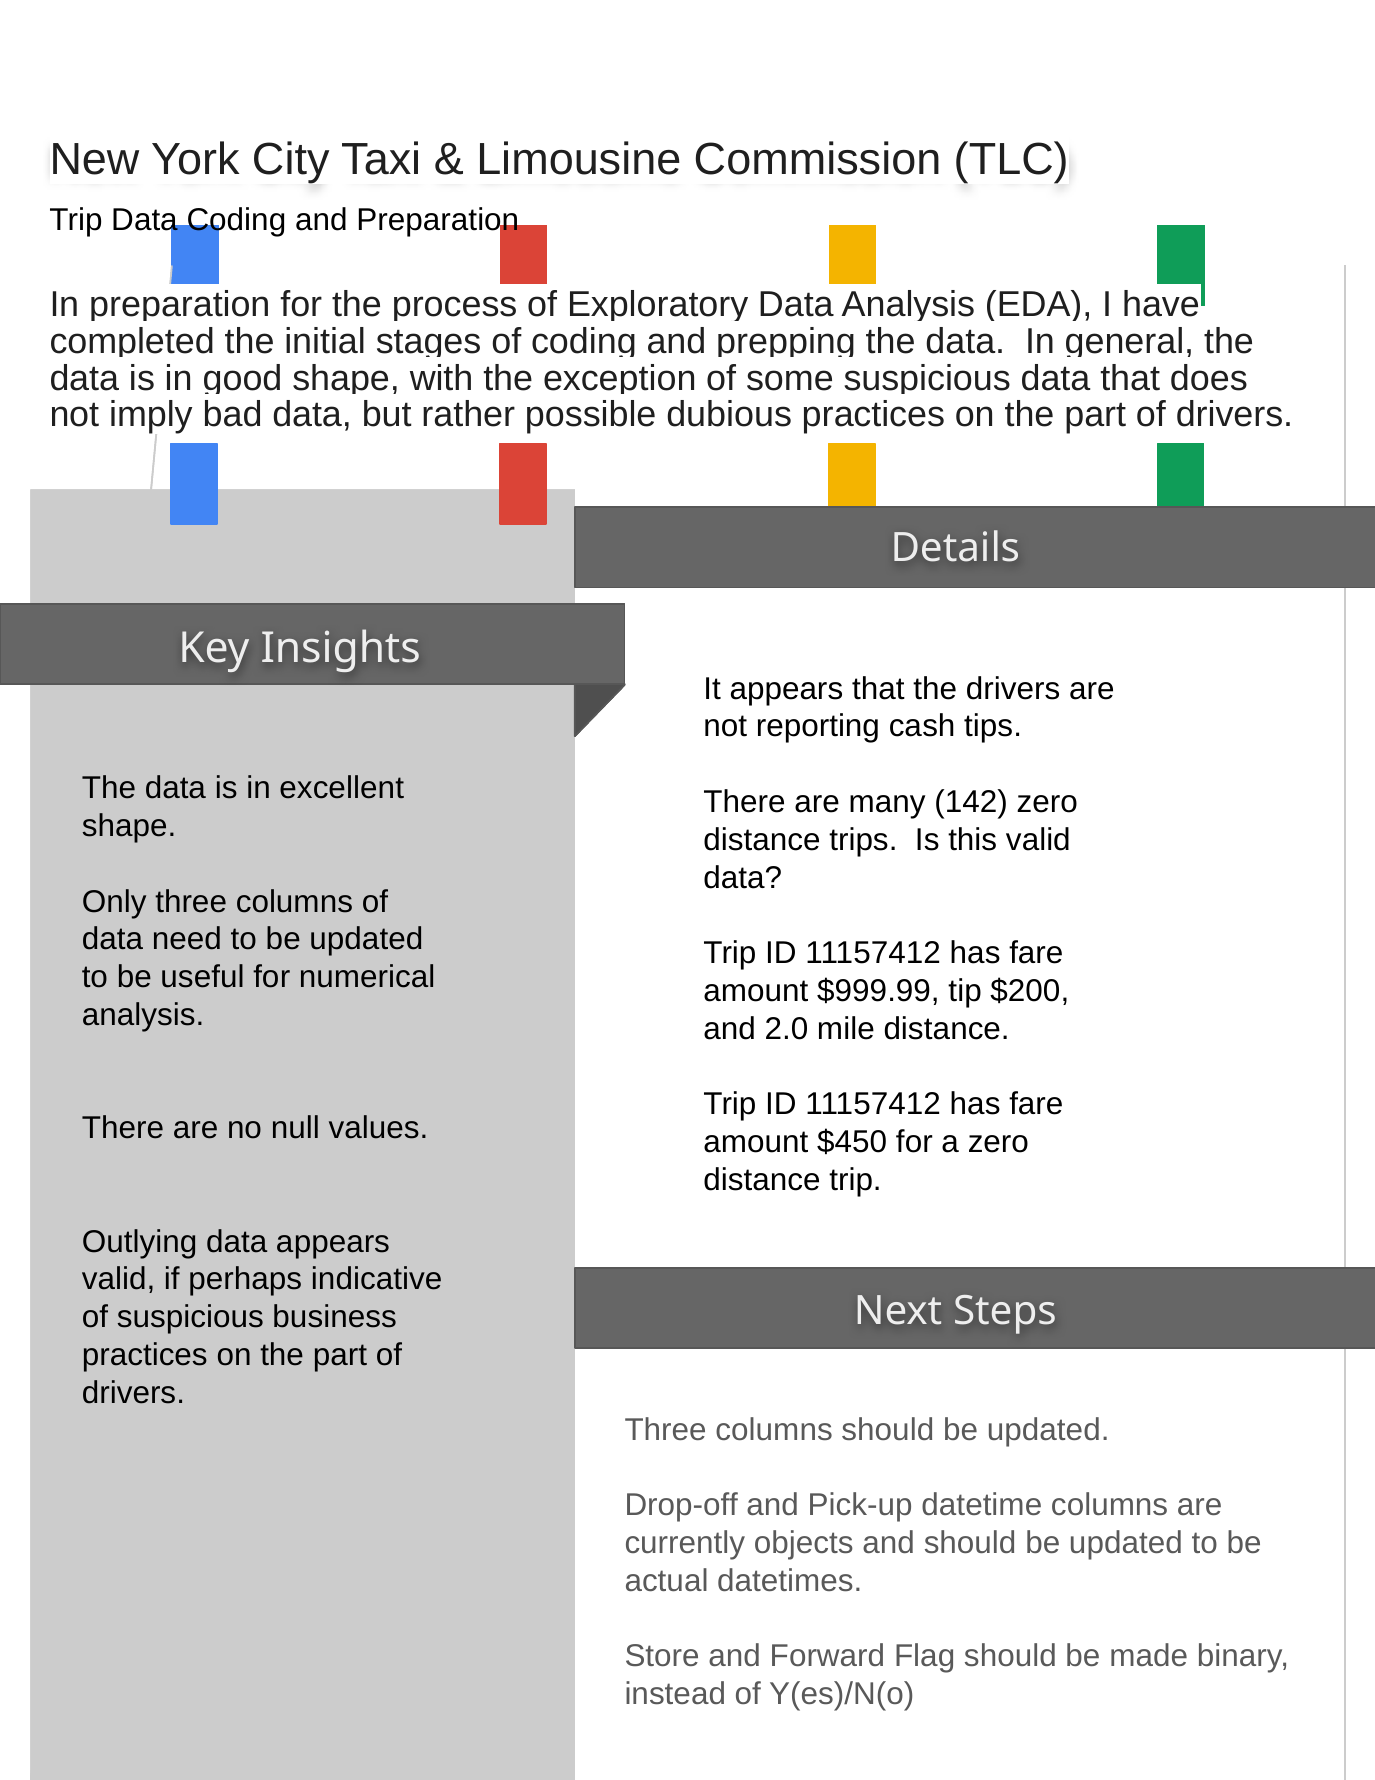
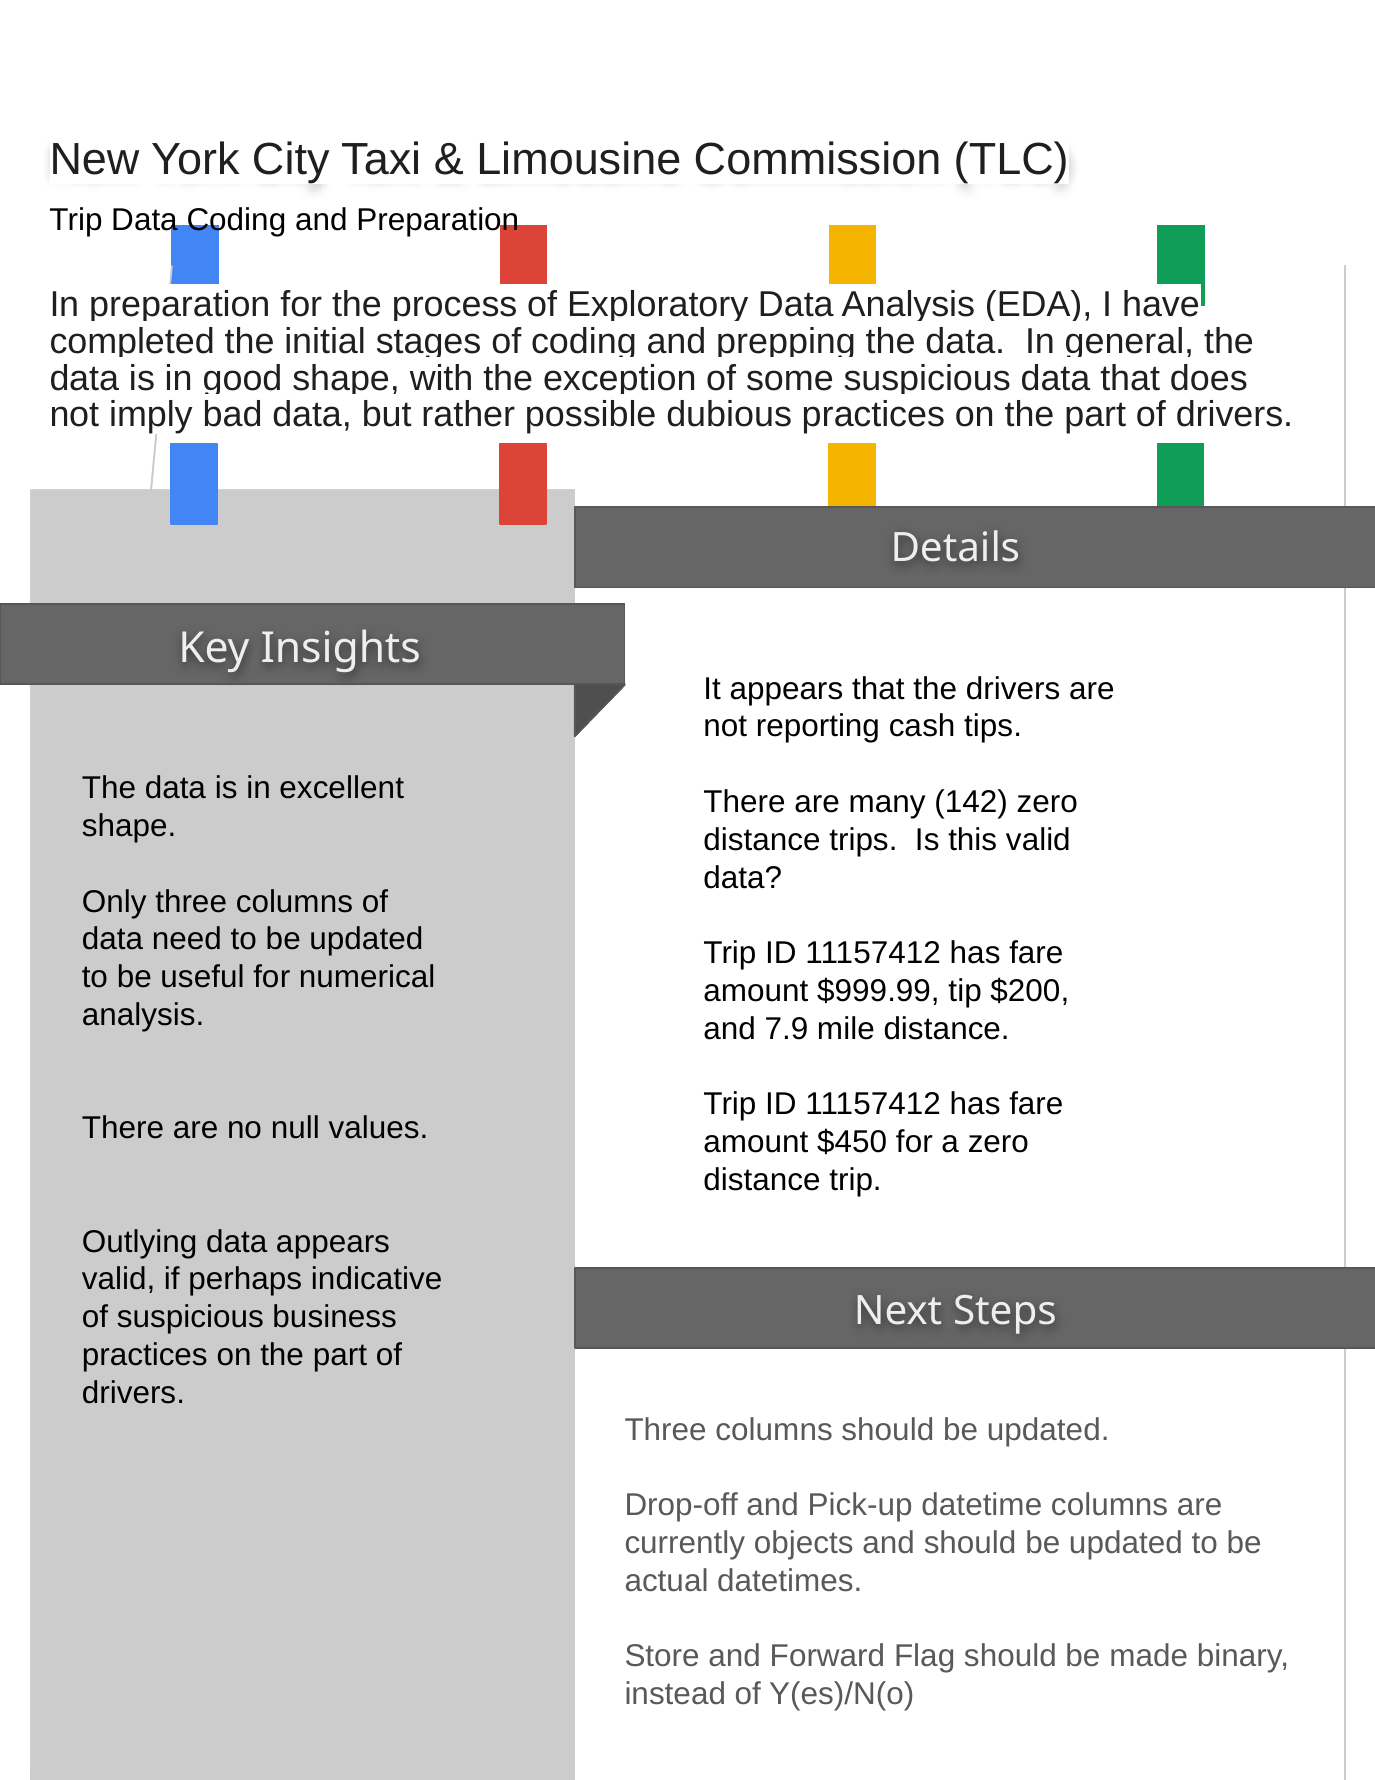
2.0: 2.0 -> 7.9 (786, 1028)
